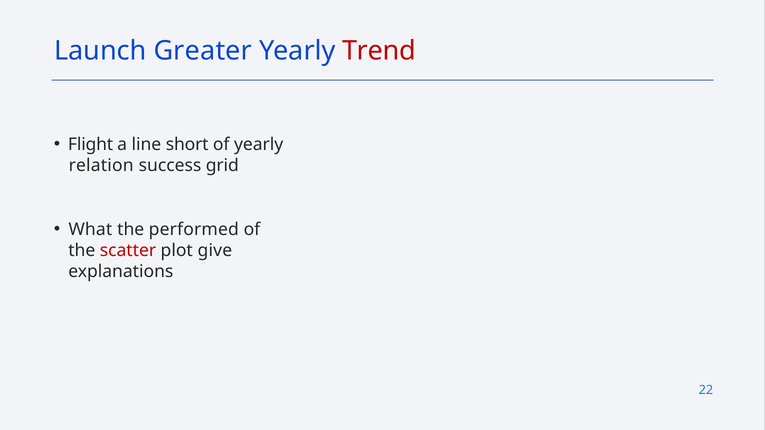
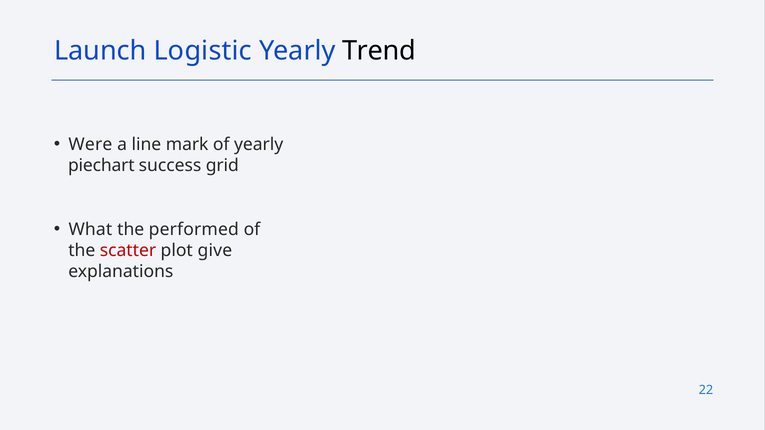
Greater: Greater -> Logistic (203, 51)
Trend colour: red -> black (379, 51)
Flight: Flight -> Were (90, 144)
short: short -> mark (187, 144)
relation: relation -> piechart (101, 165)
